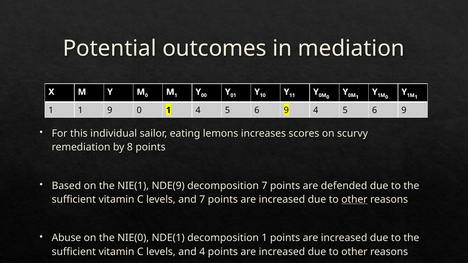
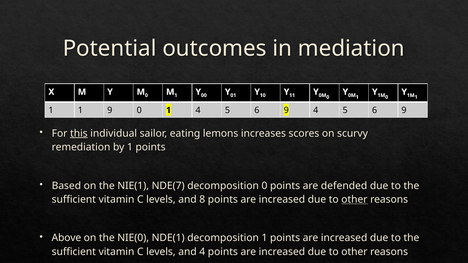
this underline: none -> present (79, 134)
by 8: 8 -> 1 (130, 147)
NDE(9: NDE(9 -> NDE(7 (168, 186)
decomposition 7: 7 -> 0 (264, 186)
and 7: 7 -> 8 (202, 200)
Abuse: Abuse -> Above (66, 238)
